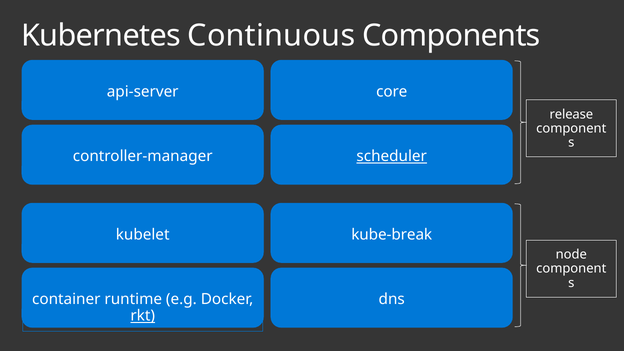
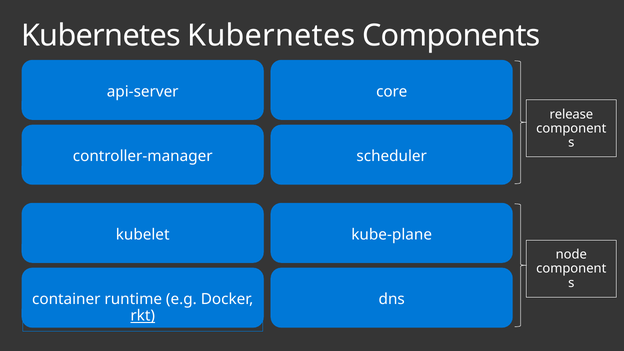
Kubernetes Continuous: Continuous -> Kubernetes (271, 36)
scheduler underline: present -> none (392, 156)
kube-break: kube-break -> kube-plane (392, 234)
